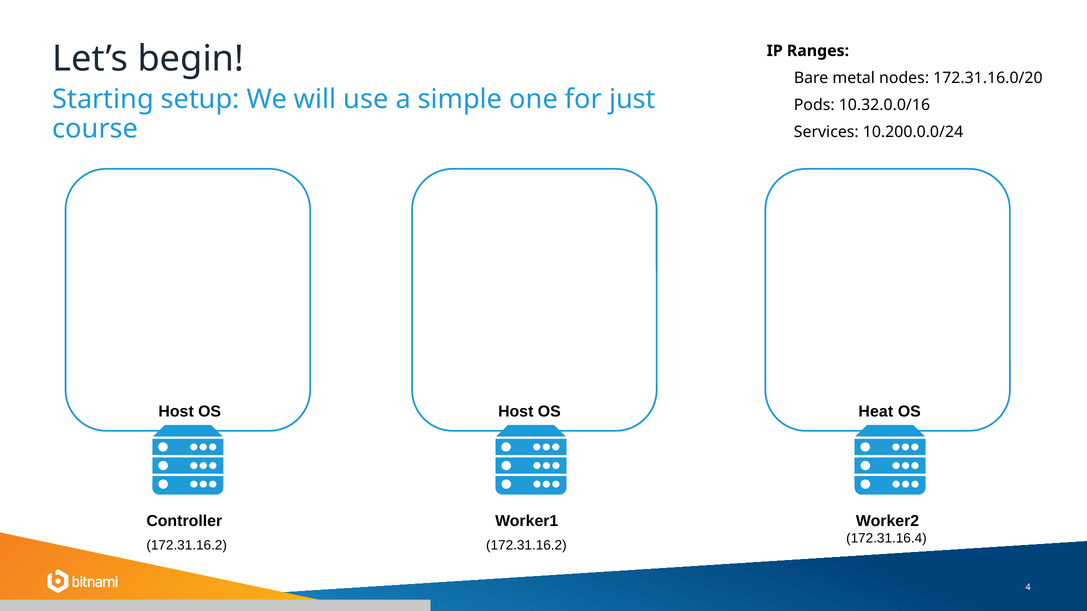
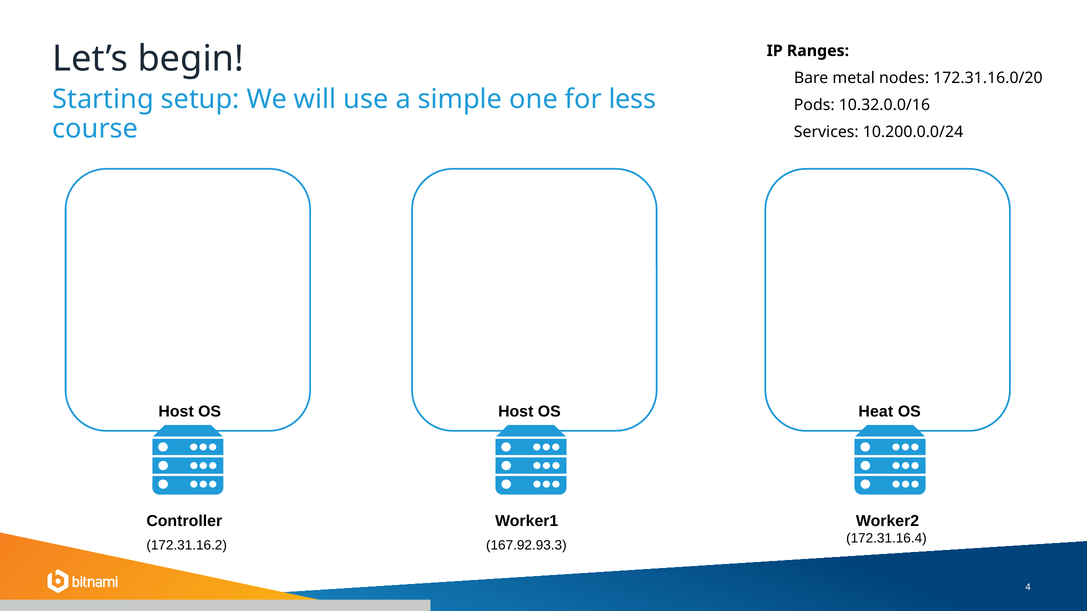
just: just -> less (632, 99)
172.31.16.2: 172.31.16.2 -> 167.92.93.3 (526, 546)
